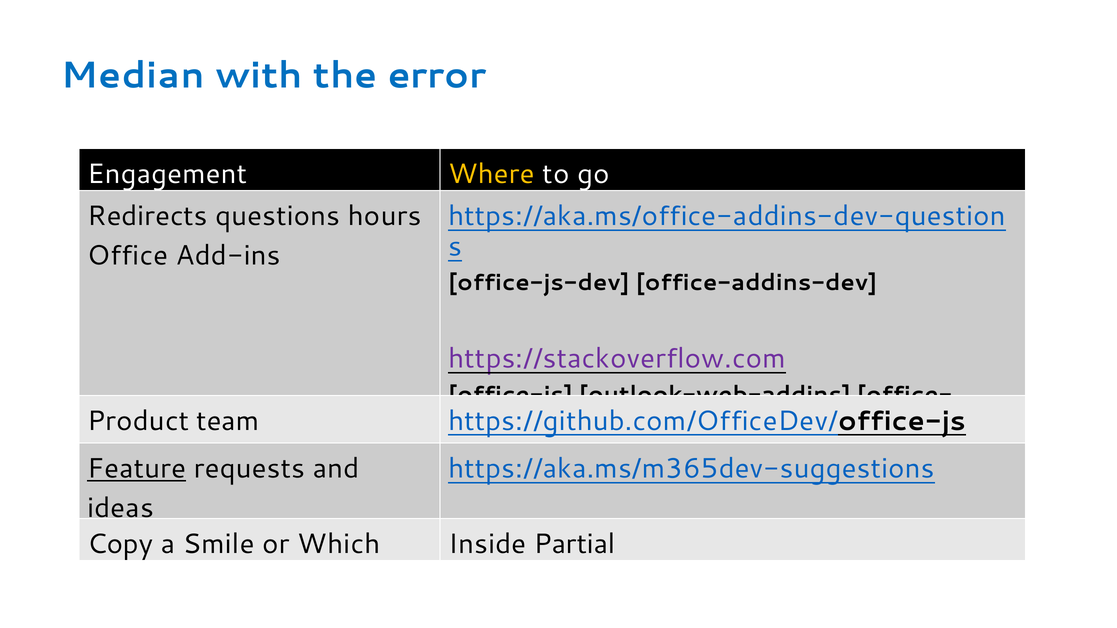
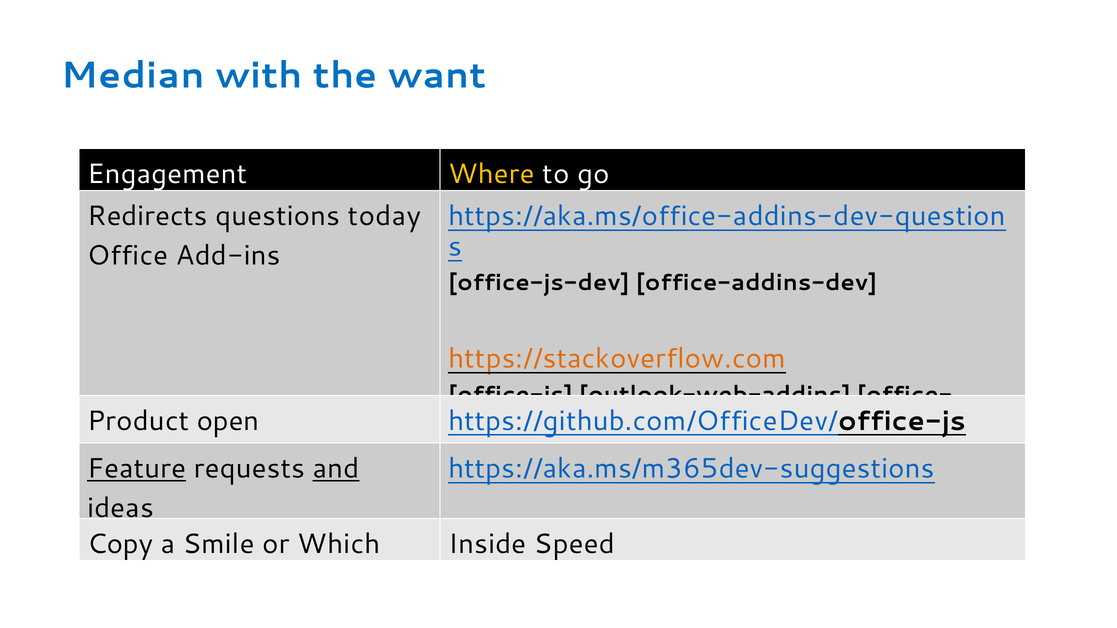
error: error -> want (437, 75)
hours: hours -> today (384, 216)
https://stackoverflow.com colour: purple -> orange (617, 359)
team: team -> open (228, 421)
and underline: none -> present (336, 469)
Partial: Partial -> Speed (574, 544)
